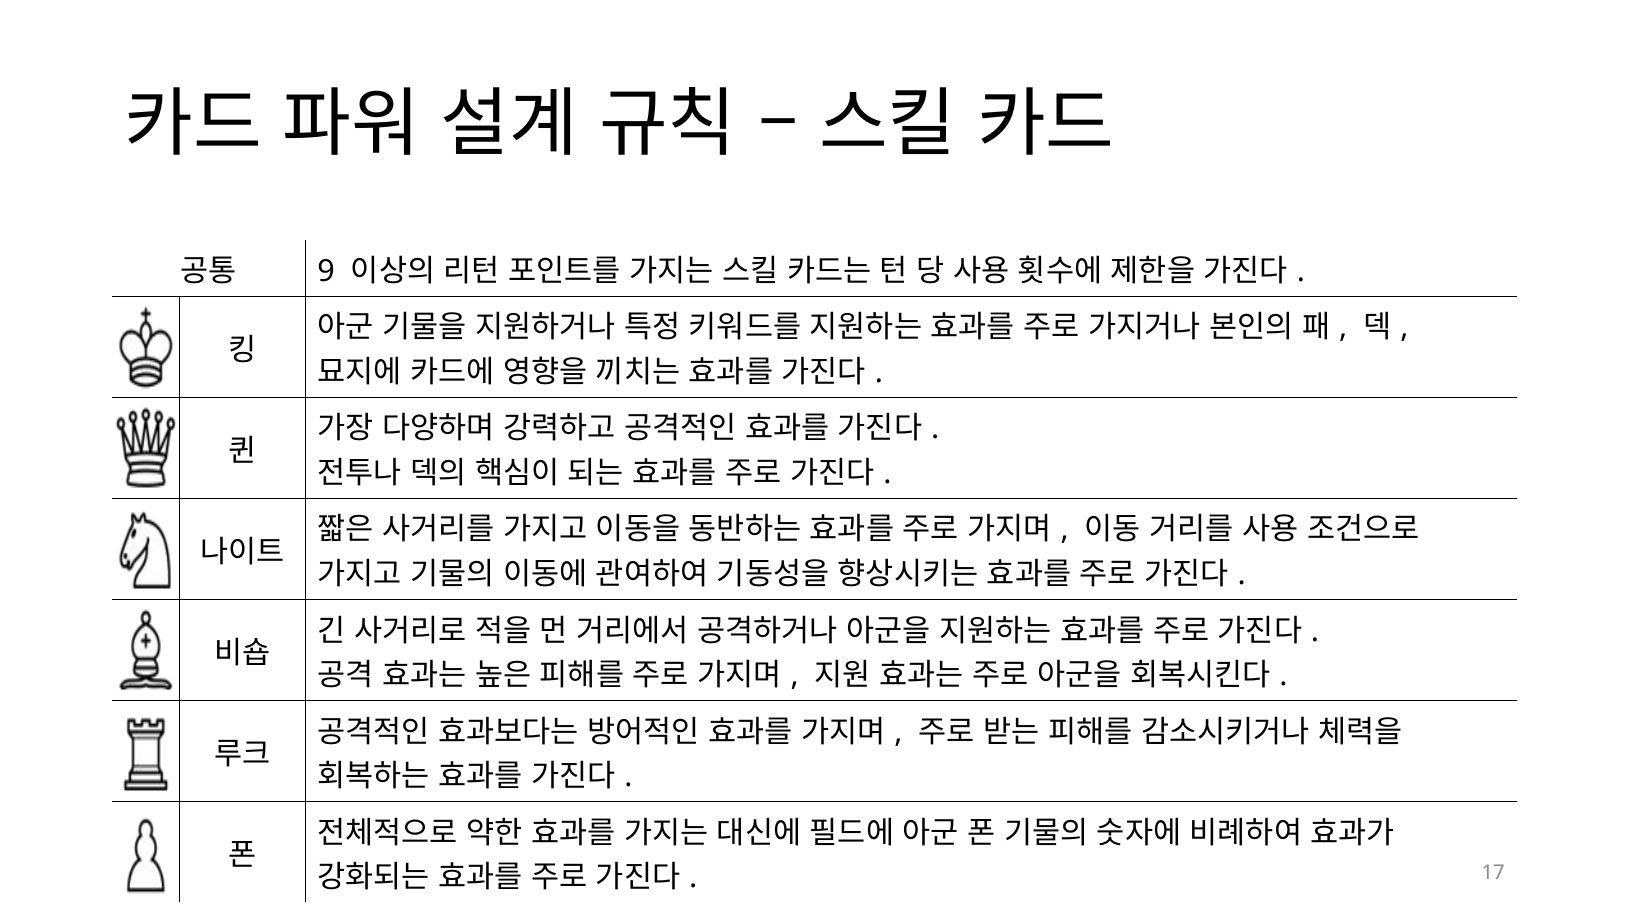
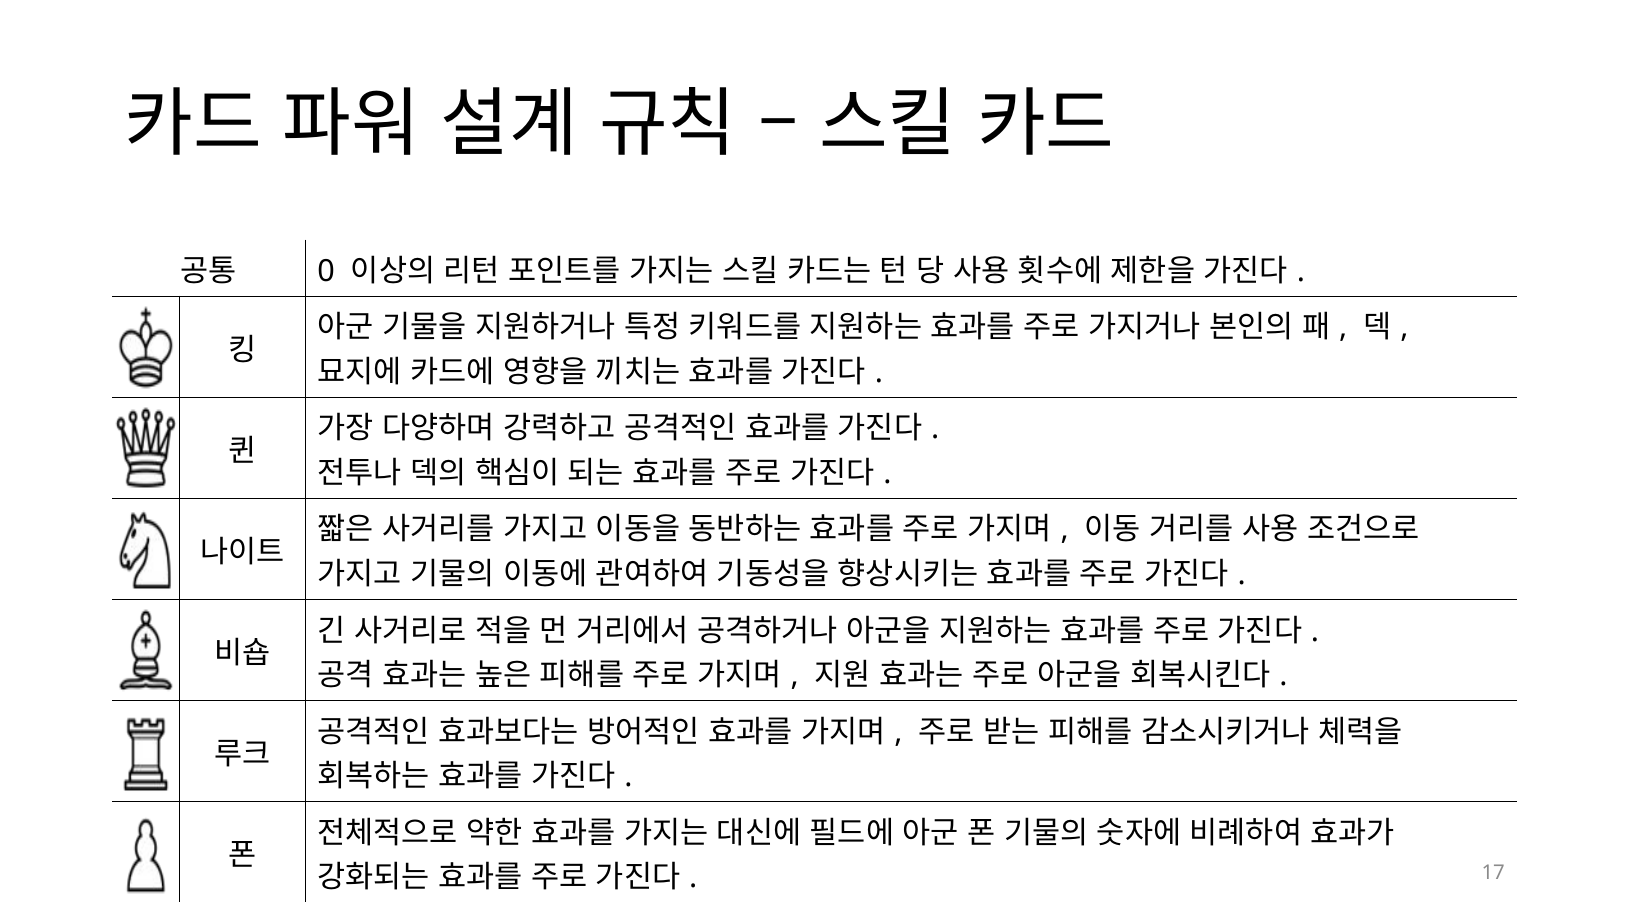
9: 9 -> 0 (326, 271)
